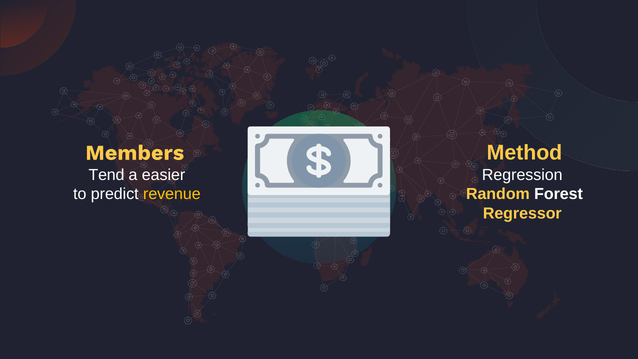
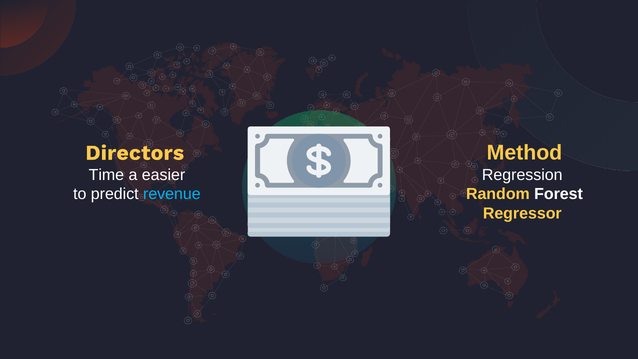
Members: Members -> Directors (135, 153)
Tend: Tend -> Time (106, 175)
revenue colour: yellow -> light blue (172, 194)
